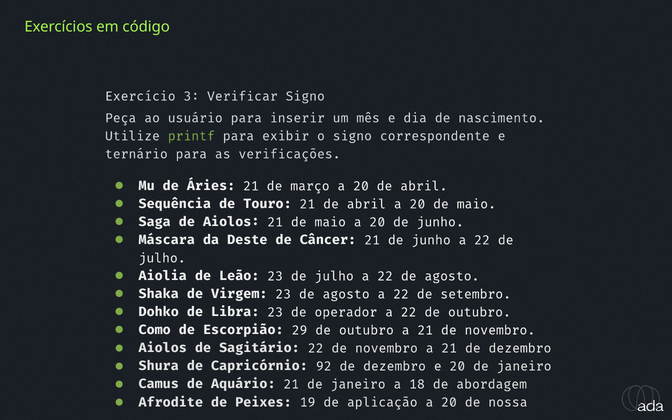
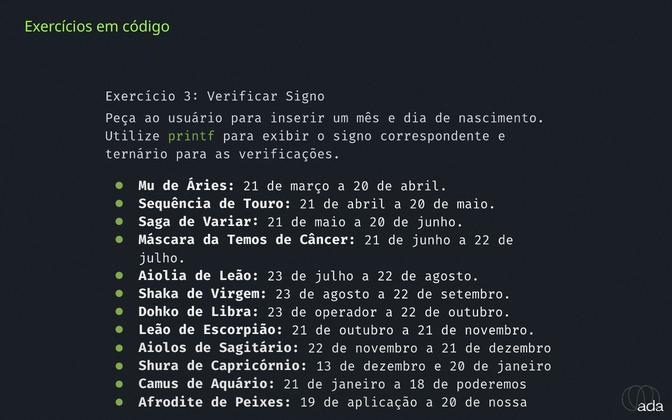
de Aiolos: Aiolos -> Variar (231, 222)
Deste: Deste -> Temos (247, 240)
Como: Como -> Leão (155, 330)
Escorpião 29: 29 -> 21 (300, 330)
92: 92 -> 13 (324, 366)
abordagem: abordagem -> poderemos (492, 384)
